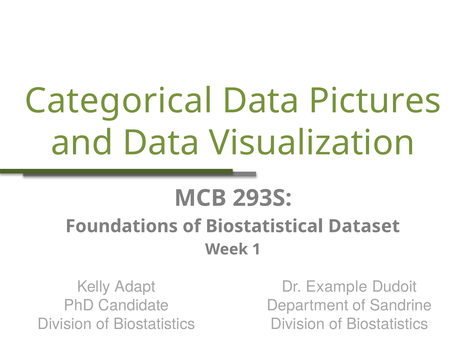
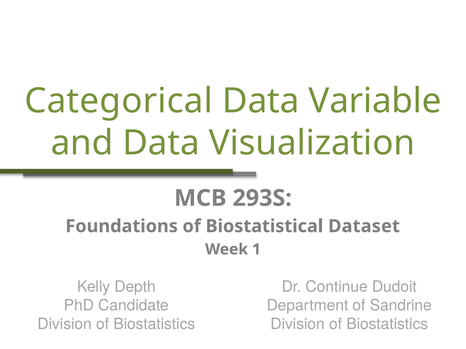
Pictures: Pictures -> Variable (375, 101)
Adapt: Adapt -> Depth (135, 287)
Example: Example -> Continue (337, 287)
